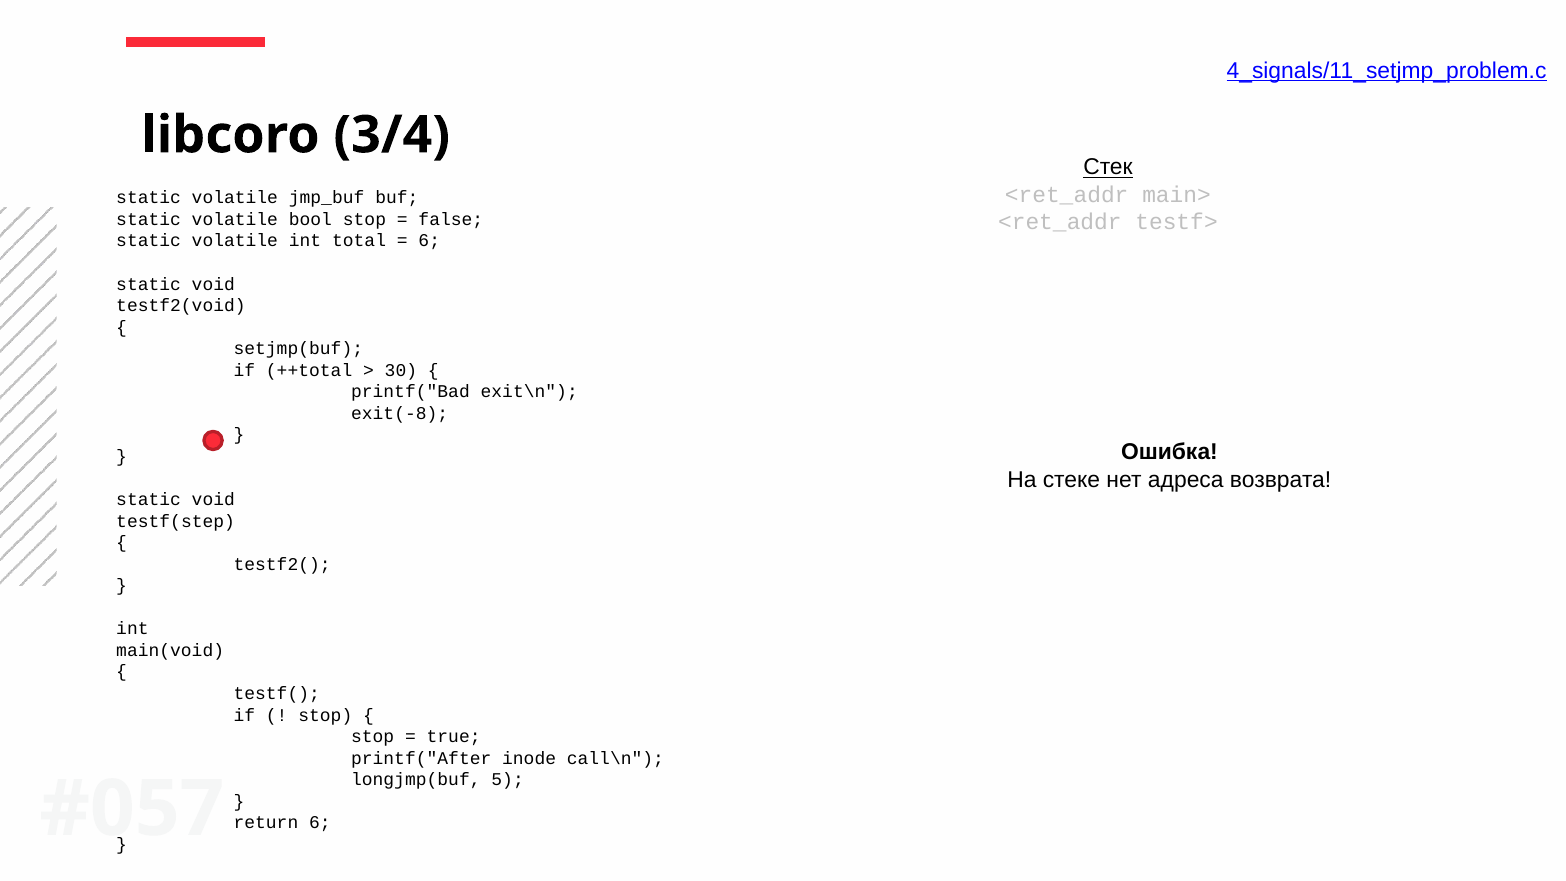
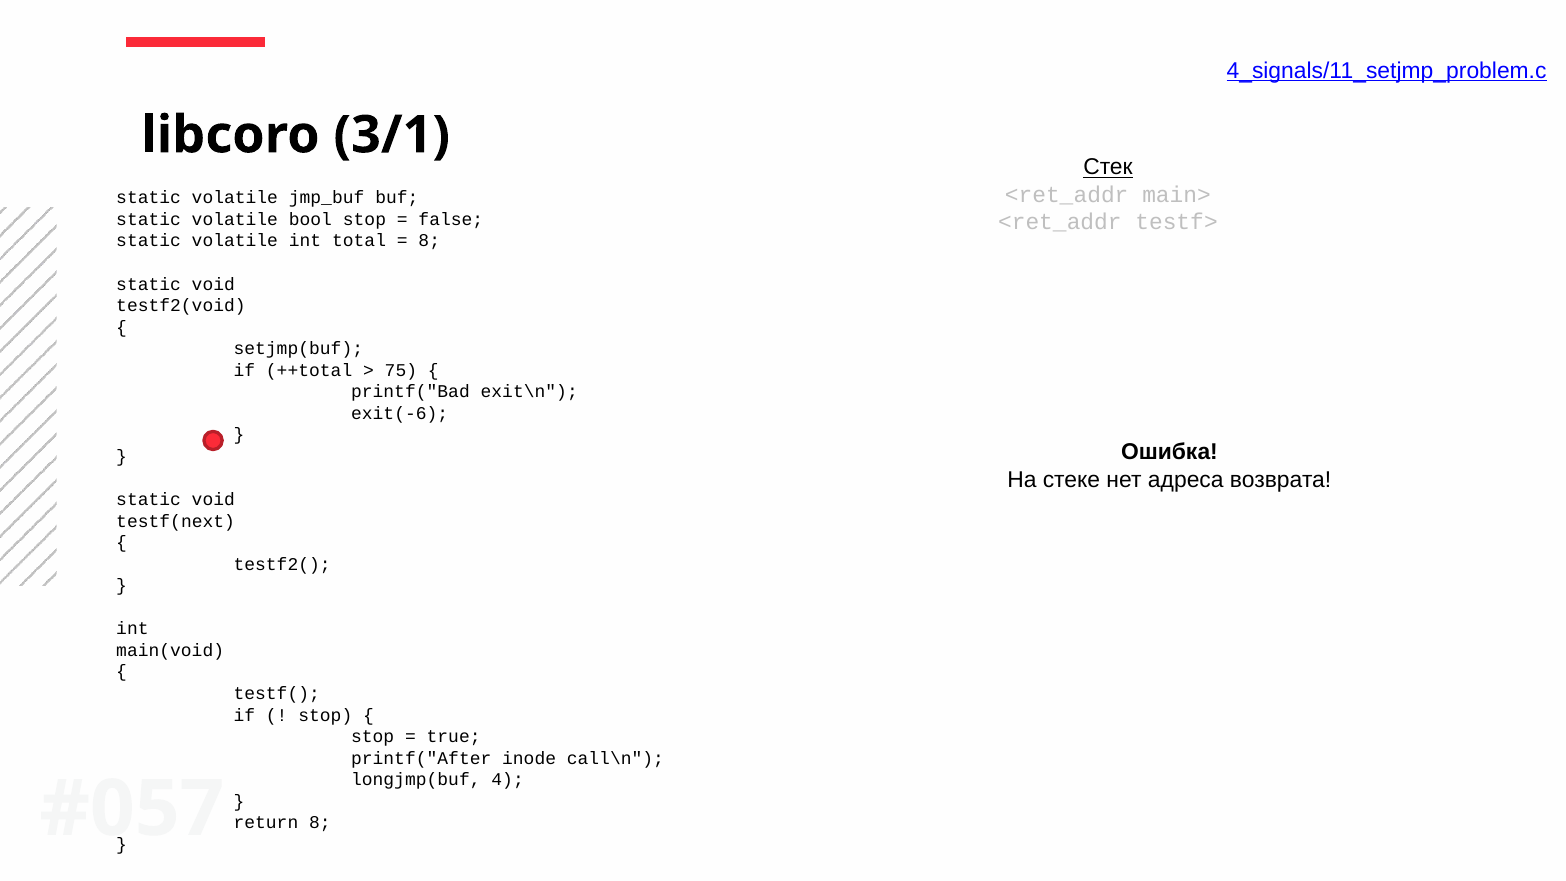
3/4: 3/4 -> 3/1 (392, 135)
6: 6 -> 8 (429, 241)
30: 30 -> 75 (401, 370)
exit(-8: exit(-8 -> exit(-6 (400, 413)
testf(step: testf(step -> testf(next (176, 521)
5: 5 -> 4 (508, 780)
return 6: 6 -> 8 (320, 823)
